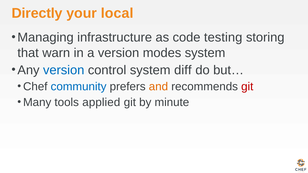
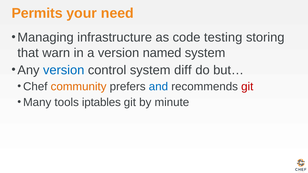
Directly: Directly -> Permits (37, 13)
local: local -> need (117, 13)
modes: modes -> named (162, 53)
community colour: blue -> orange (79, 87)
and colour: orange -> blue (158, 87)
applied: applied -> iptables (101, 102)
